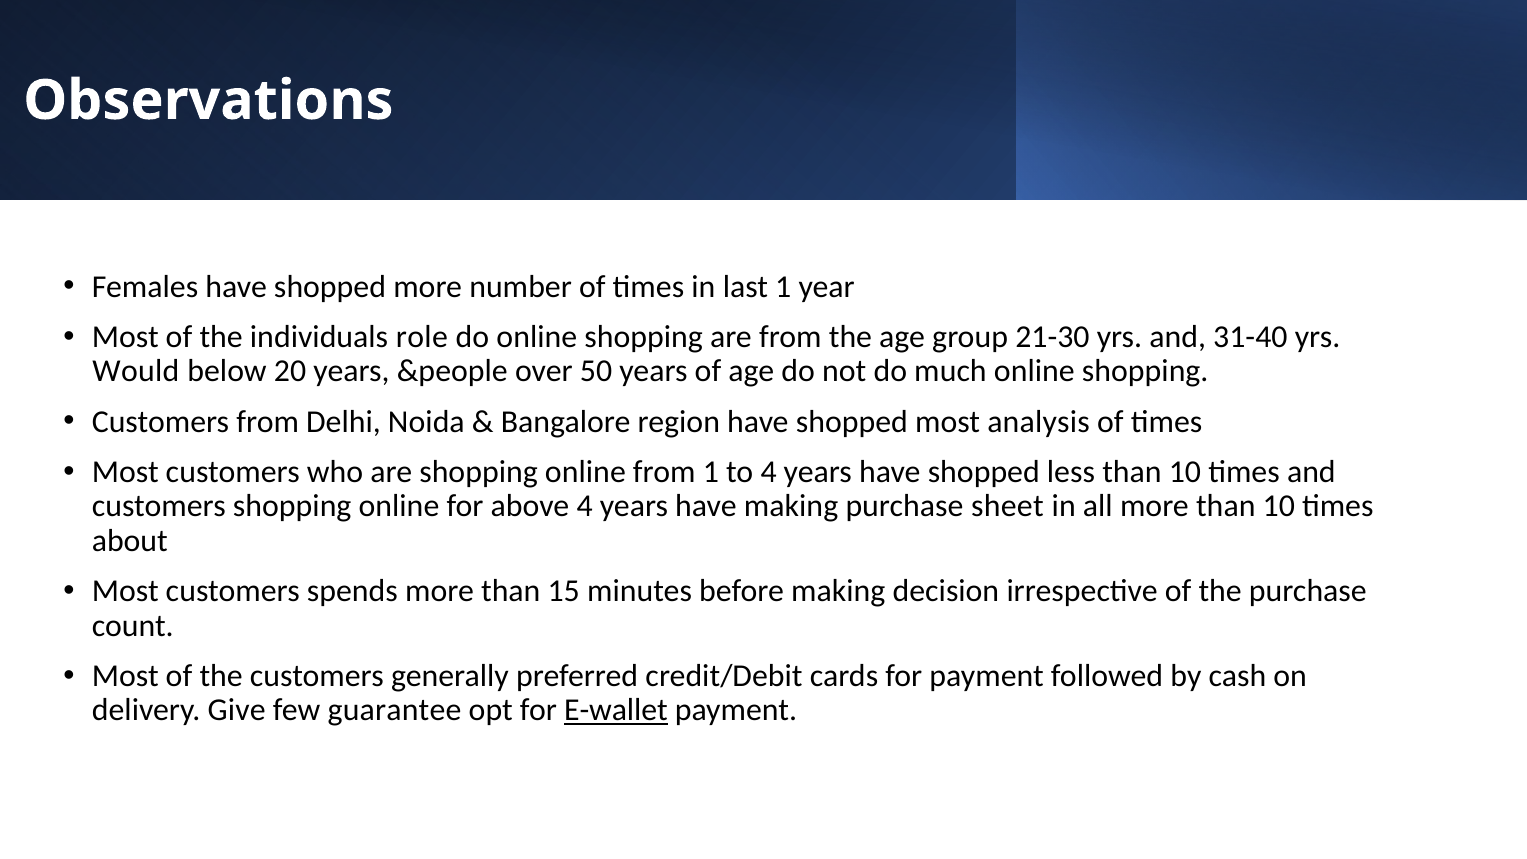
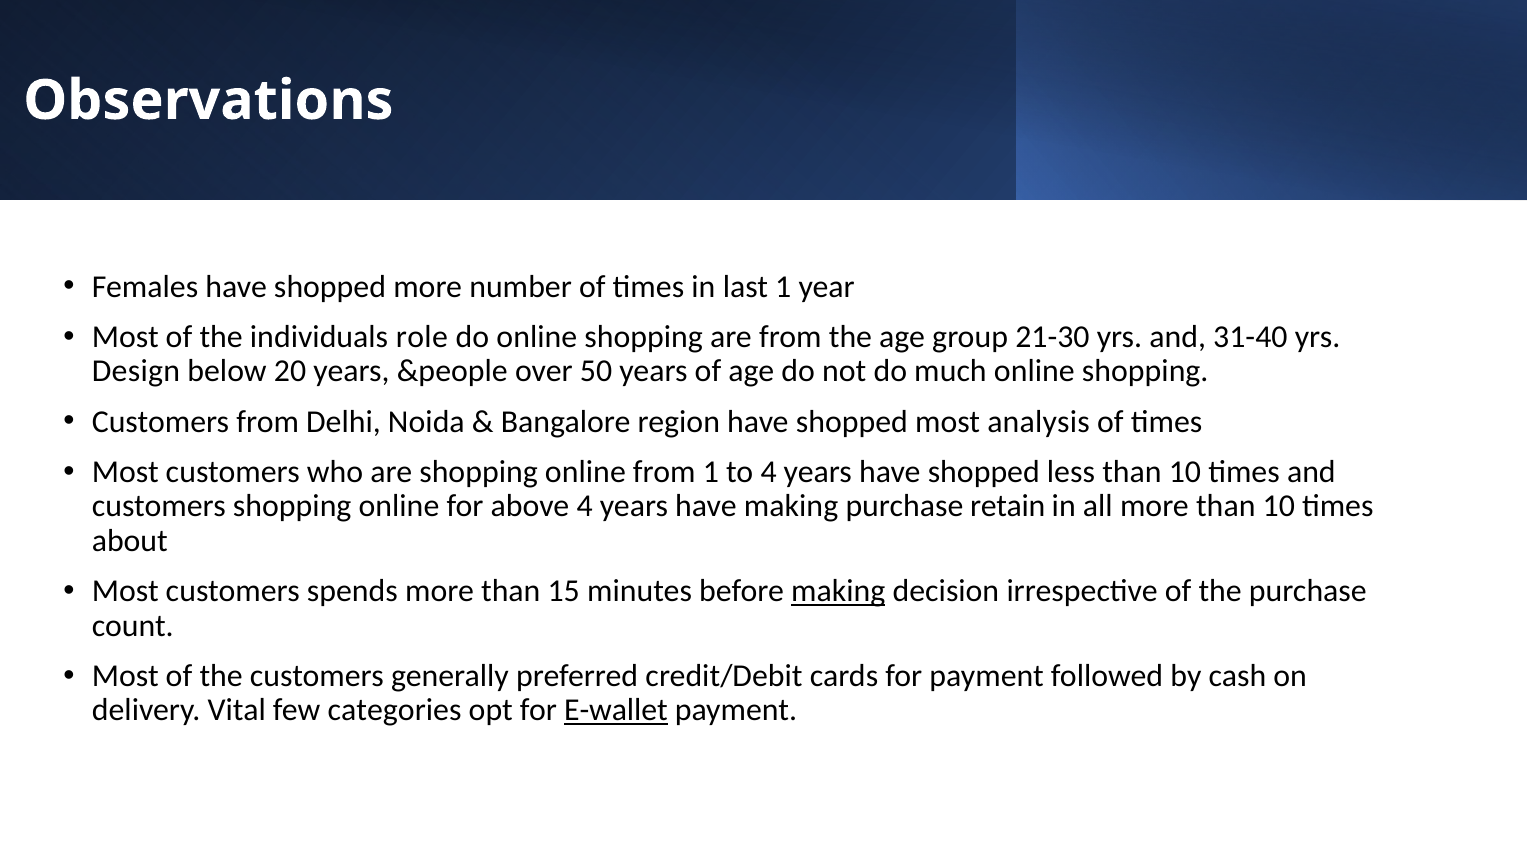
Would: Would -> Design (136, 371)
sheet: sheet -> retain (1008, 506)
making underline: none -> present (838, 591)
Give: Give -> Vital (237, 710)
guarantee: guarantee -> categories (395, 710)
